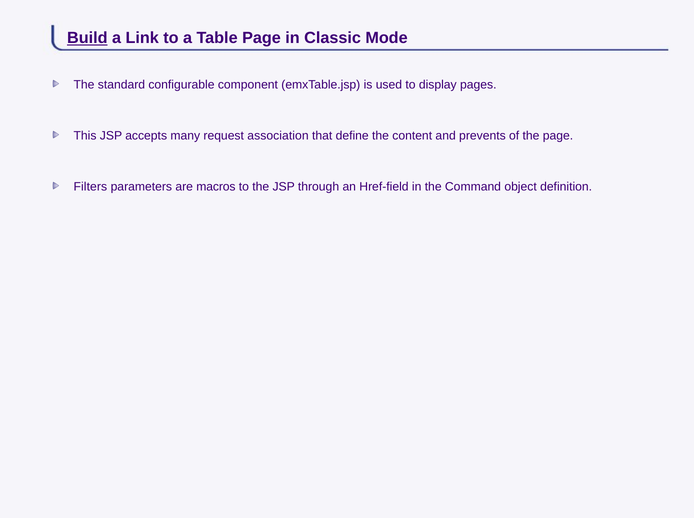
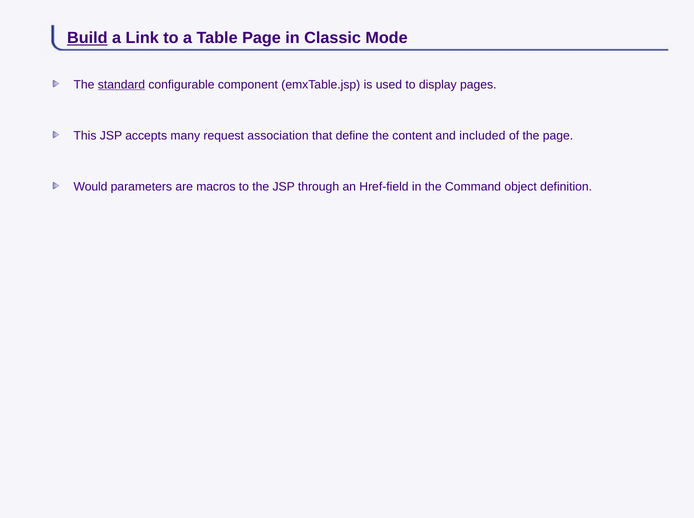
standard underline: none -> present (121, 85)
prevents: prevents -> included (482, 136)
Filters: Filters -> Would (90, 187)
